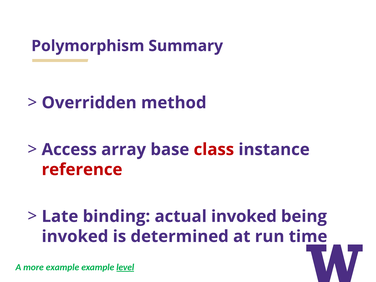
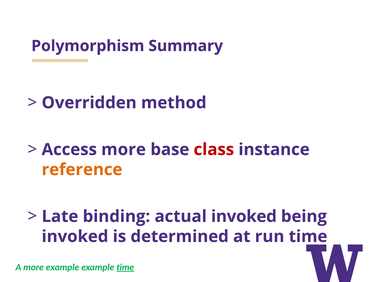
Access array: array -> more (124, 150)
reference colour: red -> orange (82, 170)
example level: level -> time (125, 267)
